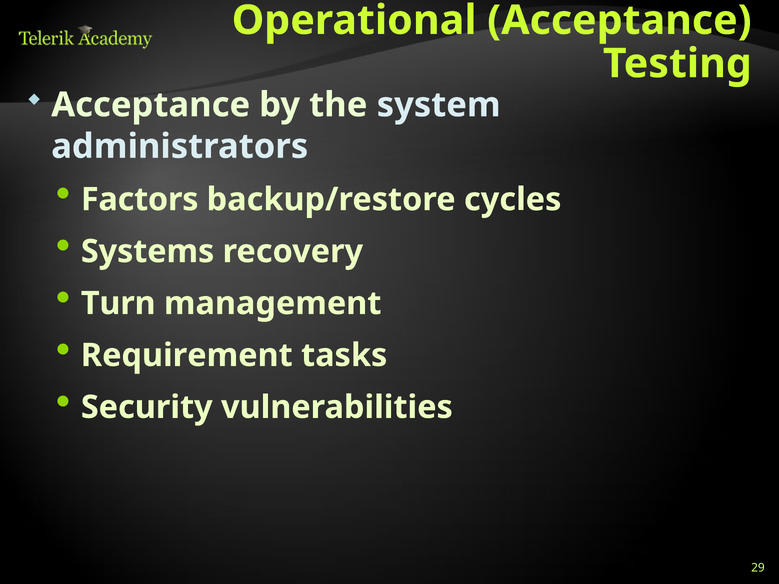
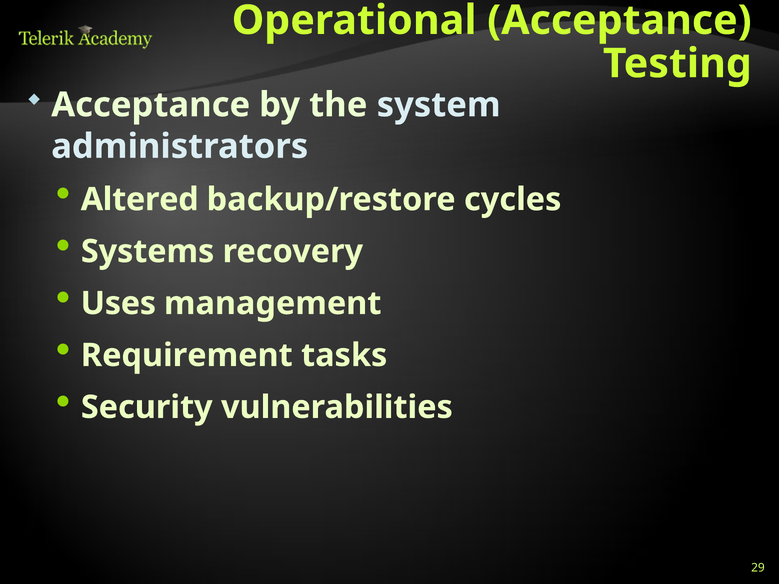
Factors: Factors -> Altered (140, 200)
Turn: Turn -> Uses (118, 303)
